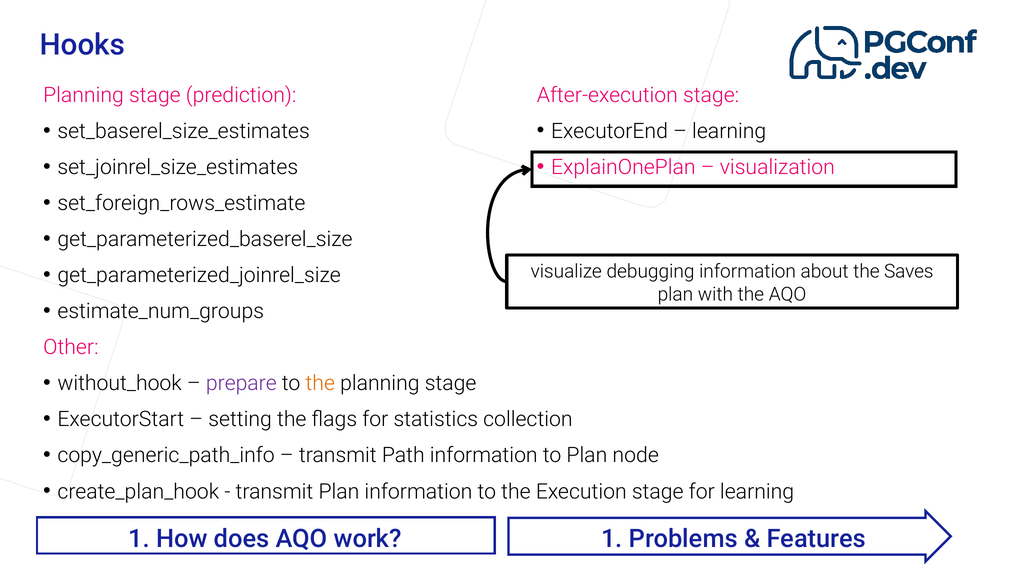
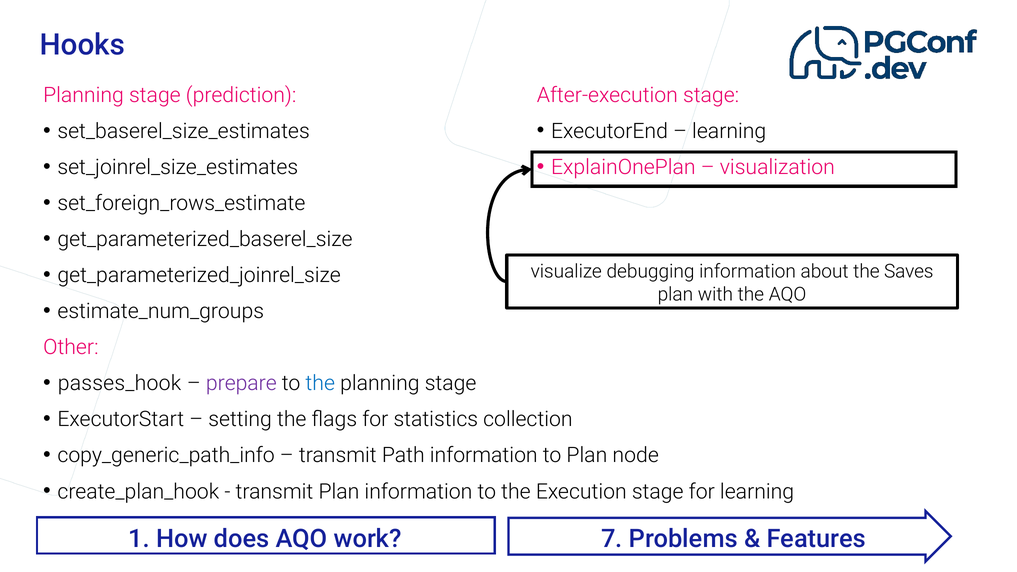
without_hook: without_hook -> passes_hook (119, 383)
the colour: orange -> blue (320, 383)
work 1: 1 -> 7 (612, 539)
